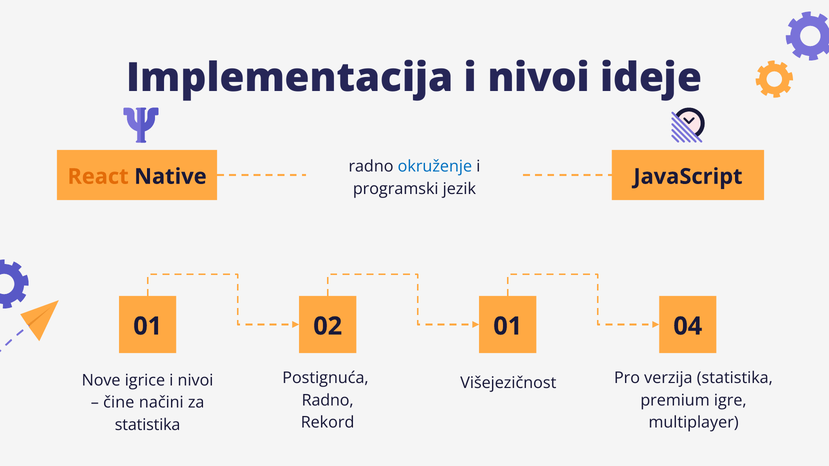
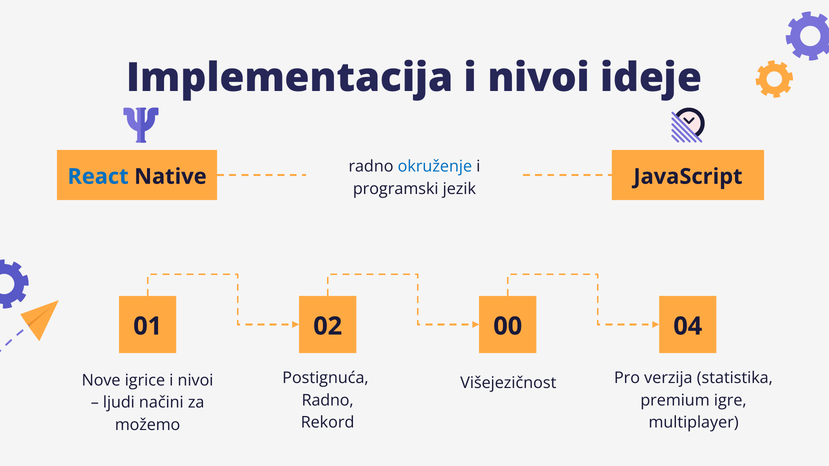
React colour: orange -> blue (98, 177)
02 01: 01 -> 00 (508, 326)
čine: čine -> ljudi (119, 403)
statistika: statistika -> možemo (148, 425)
